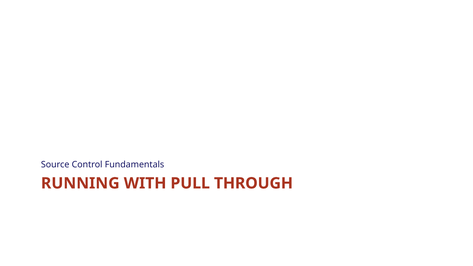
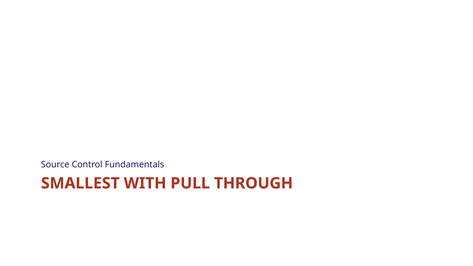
RUNNING: RUNNING -> SMALLEST (80, 183)
